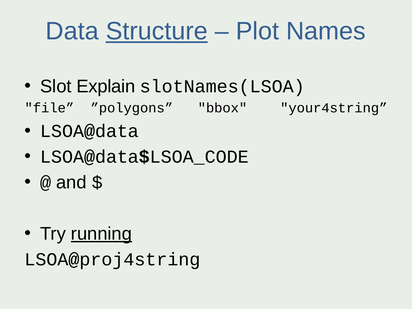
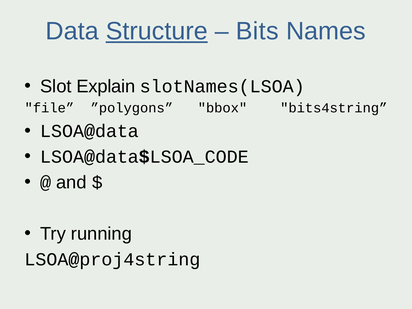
Plot: Plot -> Bits (257, 31)
your4string: your4string -> bits4string (334, 108)
running underline: present -> none (101, 234)
